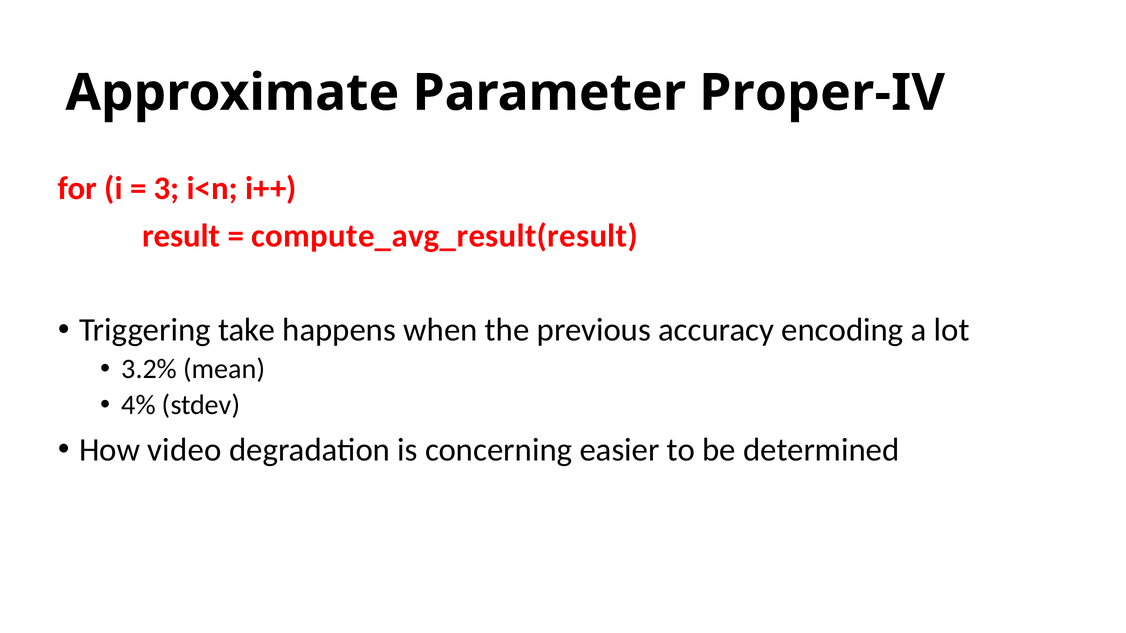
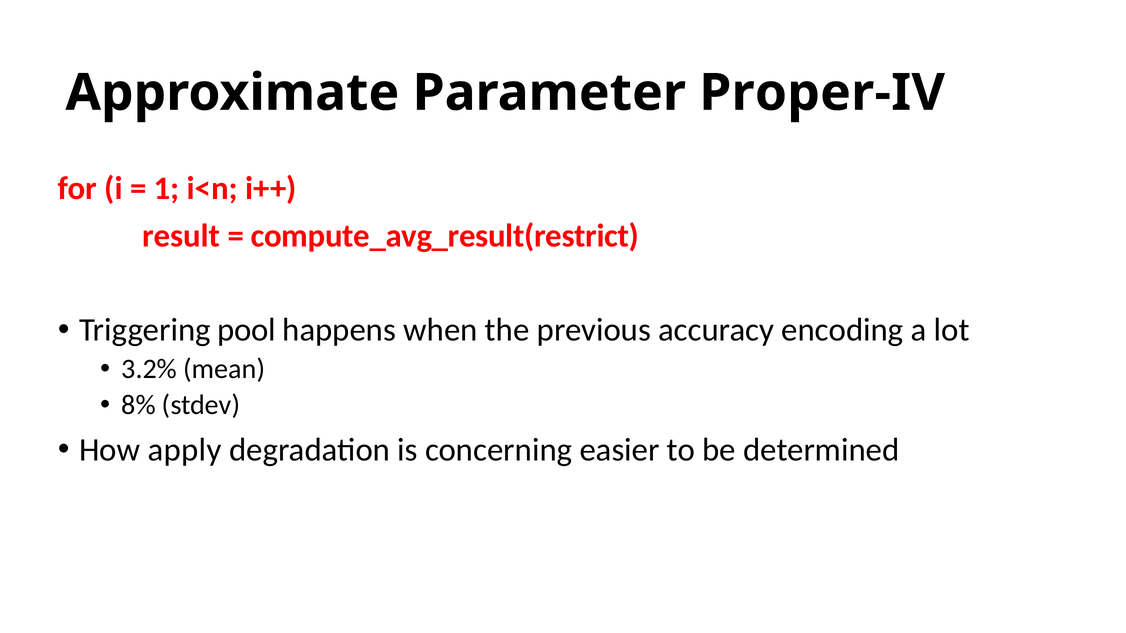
3: 3 -> 1 (167, 189)
compute_avg_result(result: compute_avg_result(result -> compute_avg_result(restrict (445, 236)
take: take -> pool (247, 330)
4%: 4% -> 8% (138, 405)
video: video -> apply (185, 450)
